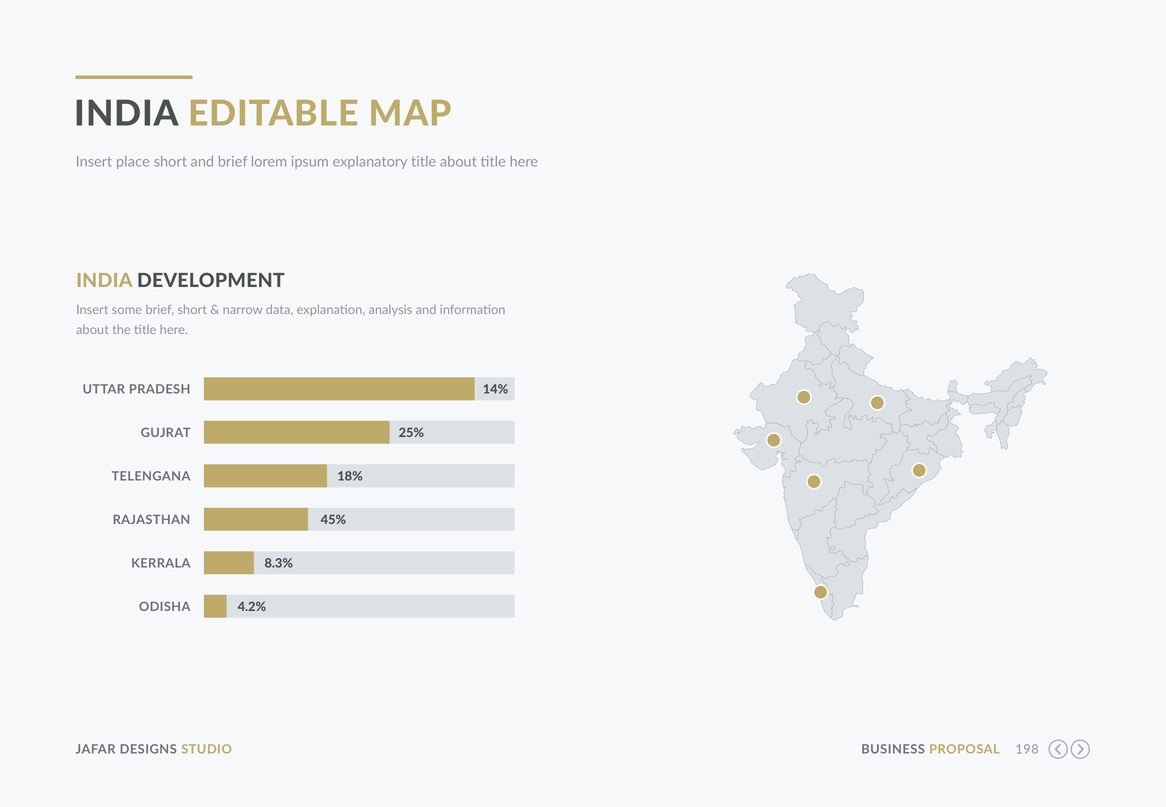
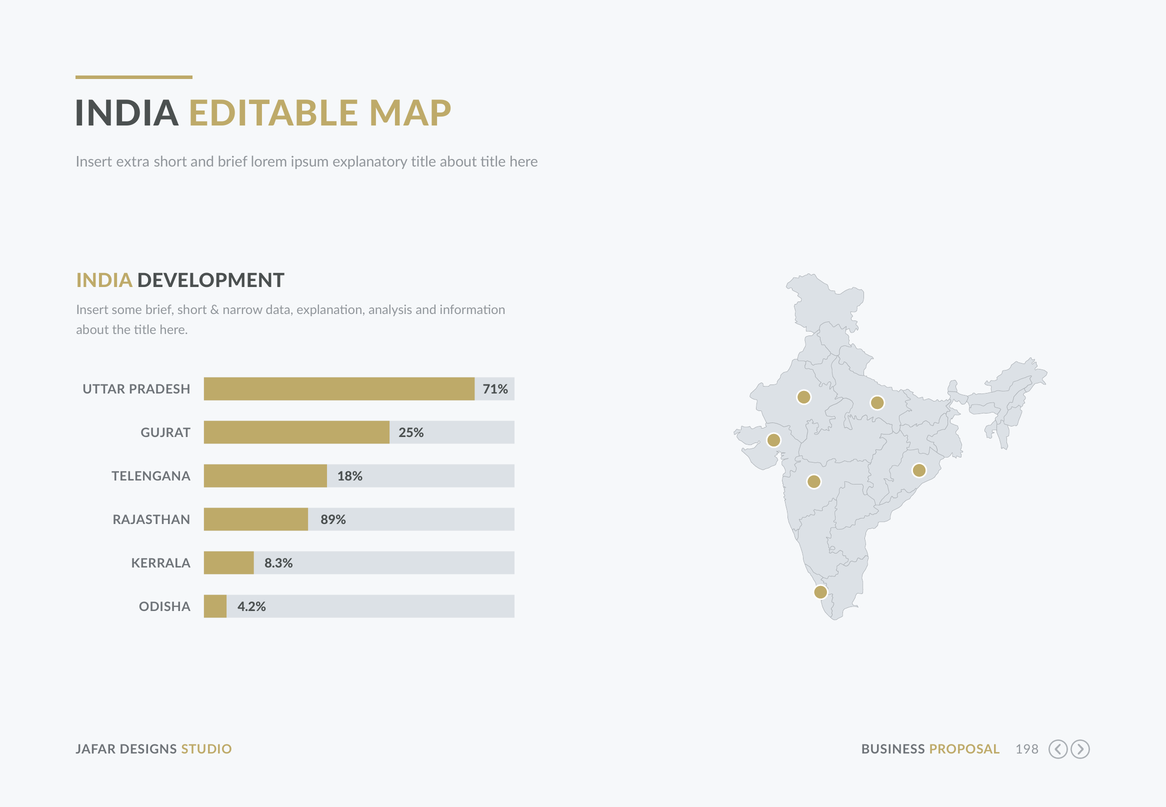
place: place -> extra (133, 162)
14%: 14% -> 71% (496, 390)
45%: 45% -> 89% (333, 520)
